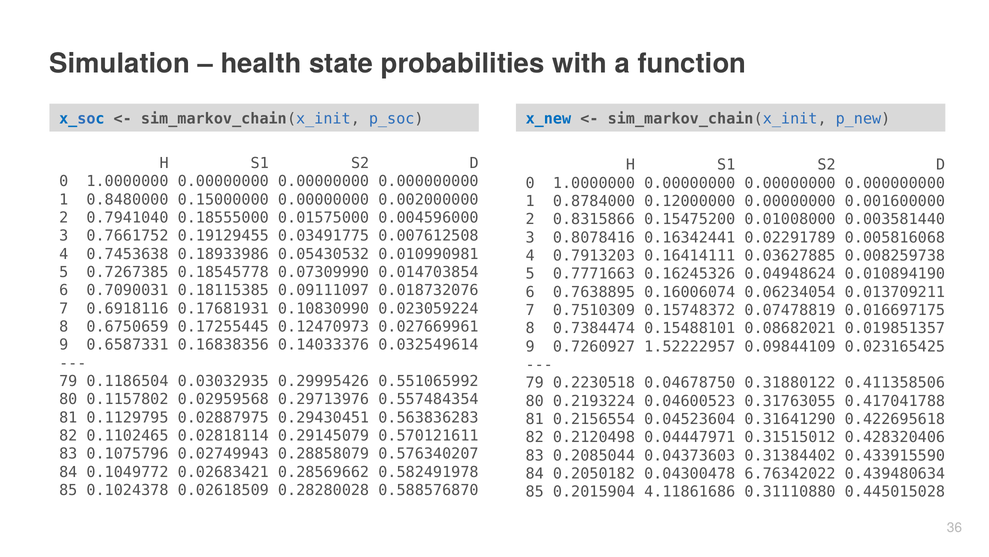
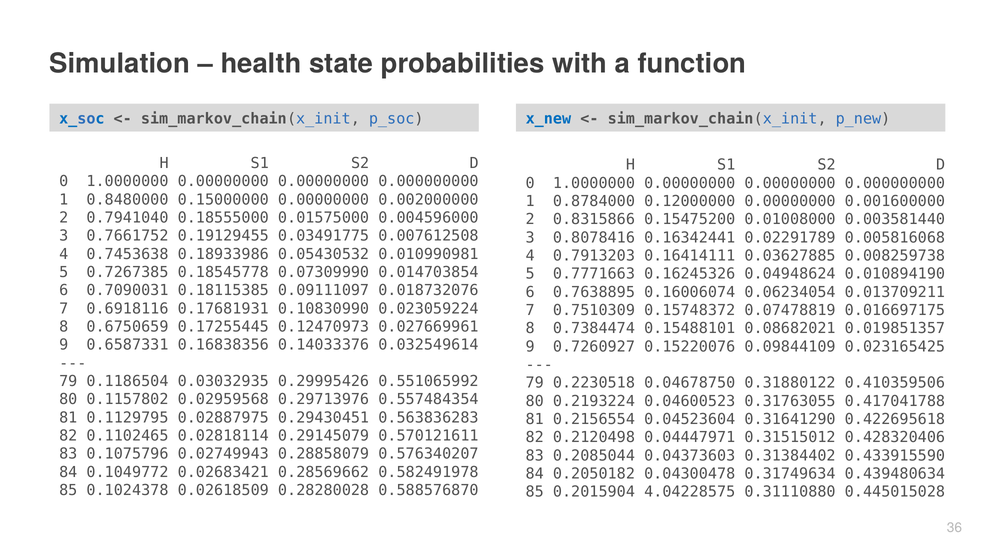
1.52222957: 1.52222957 -> 0.15220076 (690, 346)
0.411358506: 0.411358506 -> 0.410359506 (895, 383)
6.76342022: 6.76342022 -> 0.31749634 (790, 473)
4.11861686: 4.11861686 -> 4.04228575 (690, 491)
